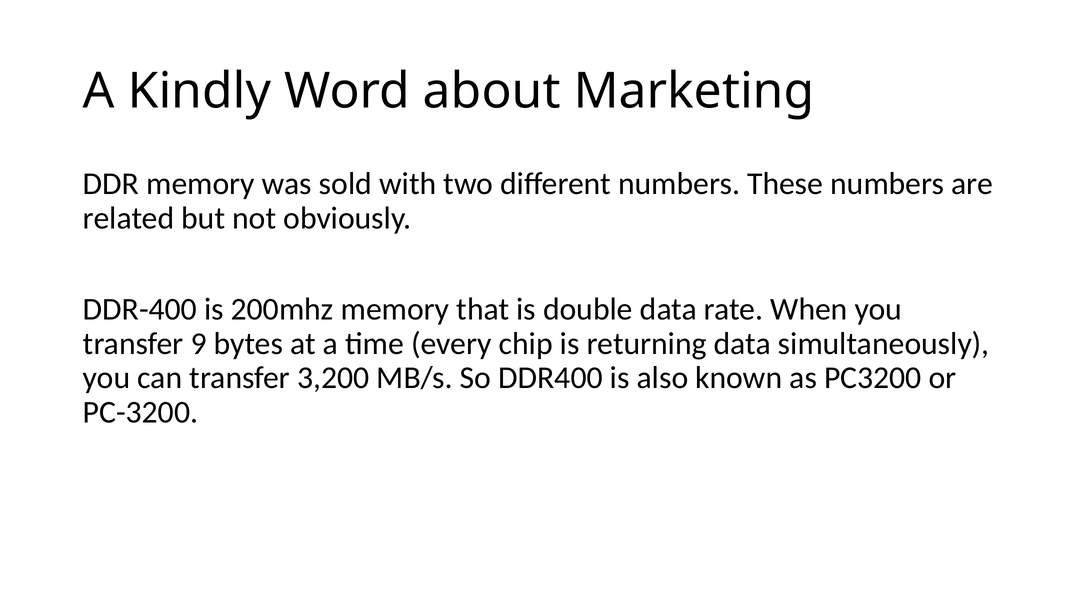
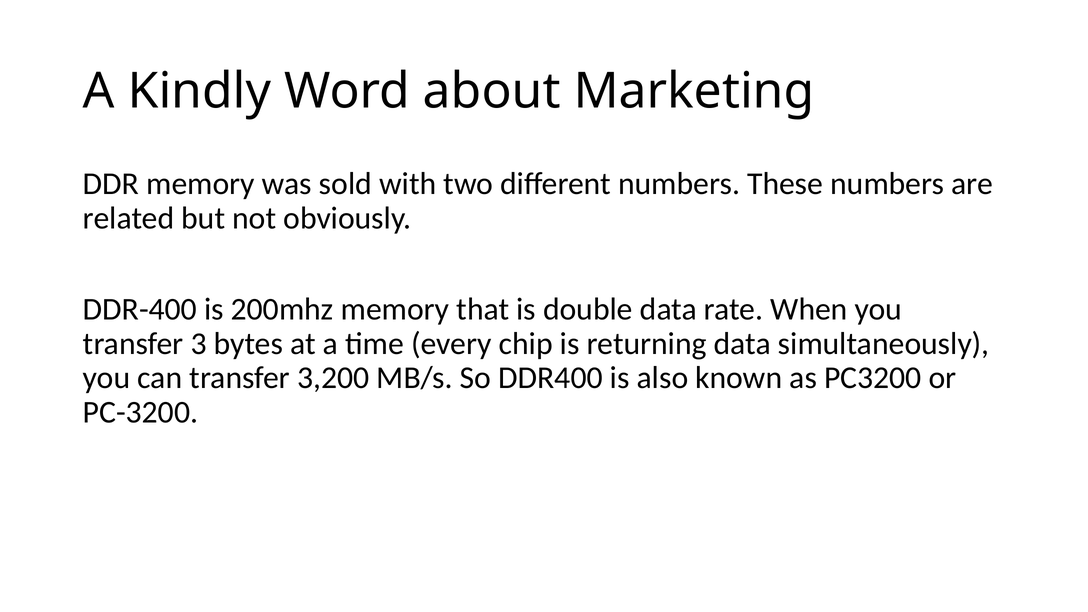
9: 9 -> 3 (199, 344)
